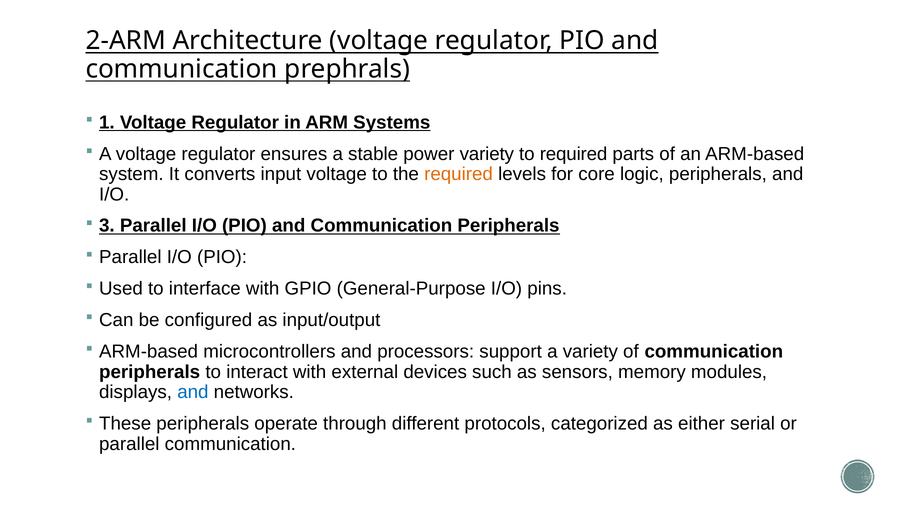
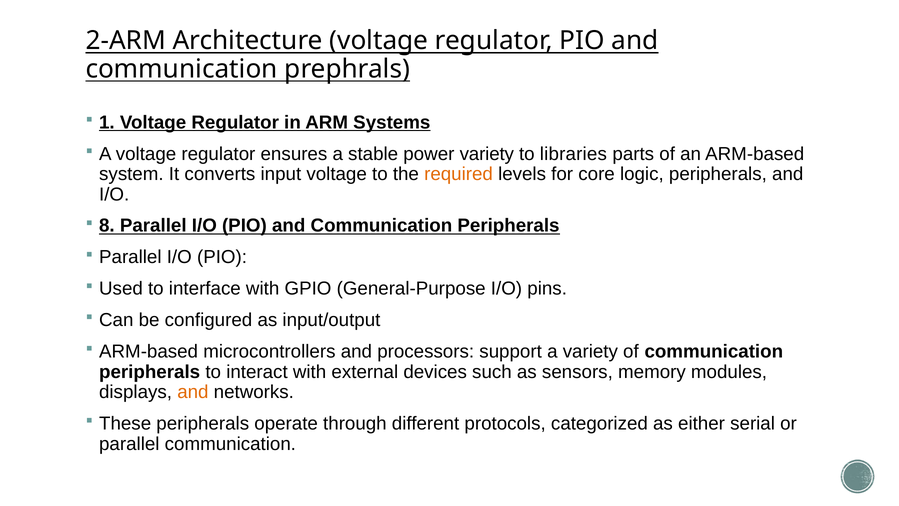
to required: required -> libraries (573, 154)
3: 3 -> 8 (107, 226)
and colour: blue -> orange (193, 392)
